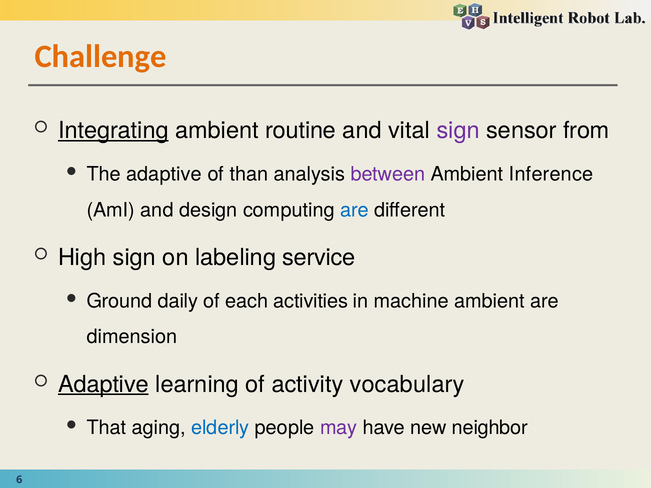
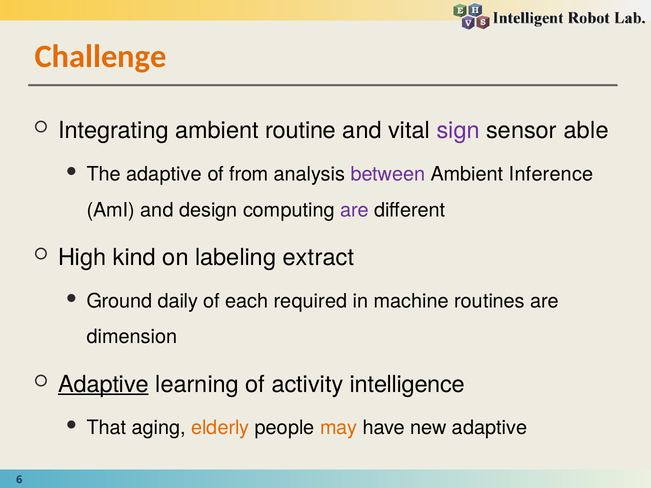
Integrating underline: present -> none (113, 131)
from: from -> able (586, 131)
than: than -> from (249, 174)
are colour: blue -> purple (354, 210)
High sign: sign -> kind (134, 258)
service: service -> extract (318, 258)
activities: activities -> required (311, 301)
machine ambient: ambient -> routines (490, 301)
vocabulary: vocabulary -> intelligence (407, 384)
elderly colour: blue -> orange (220, 428)
may colour: purple -> orange (339, 428)
new neighbor: neighbor -> adaptive (490, 428)
